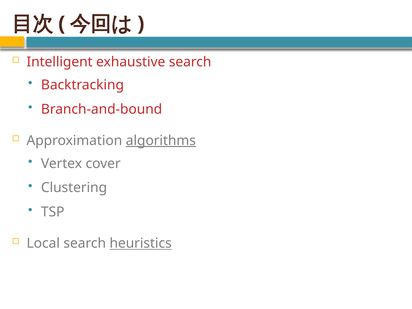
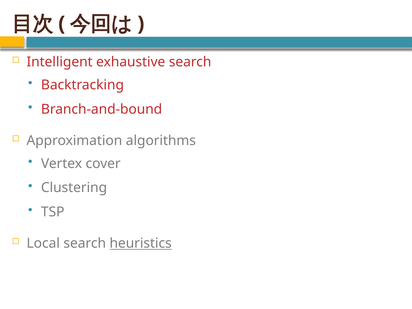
algorithms underline: present -> none (161, 141)
